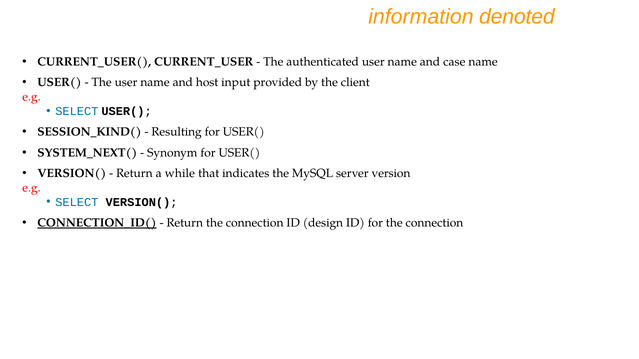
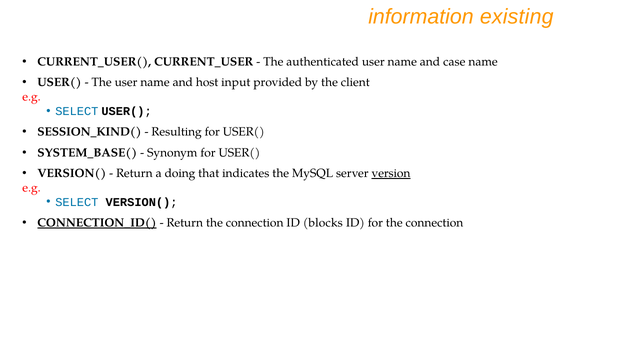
denoted: denoted -> existing (517, 17)
SYSTEM_NEXT(: SYSTEM_NEXT( -> SYSTEM_BASE( (87, 153)
while: while -> doing (180, 174)
version underline: none -> present (391, 174)
design: design -> blocks (323, 223)
